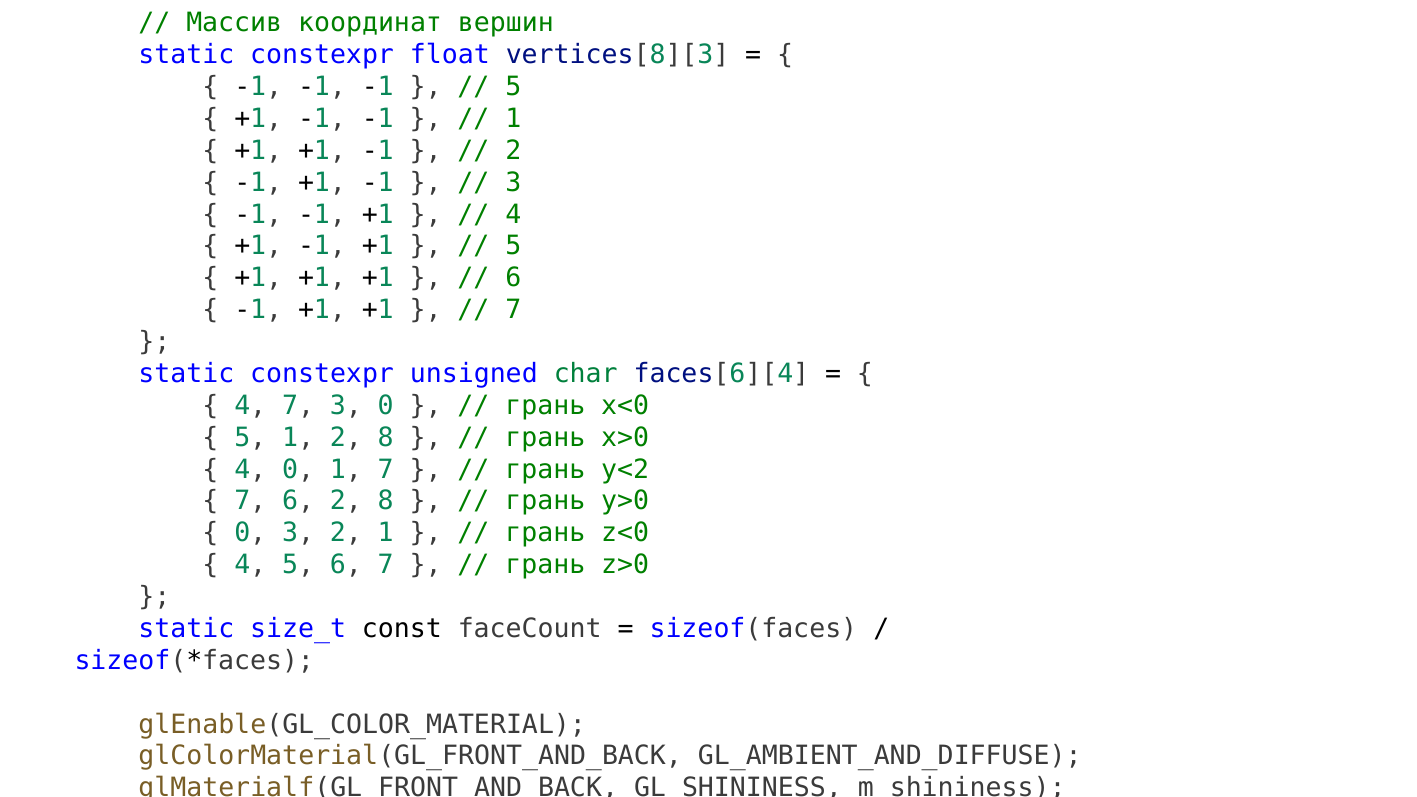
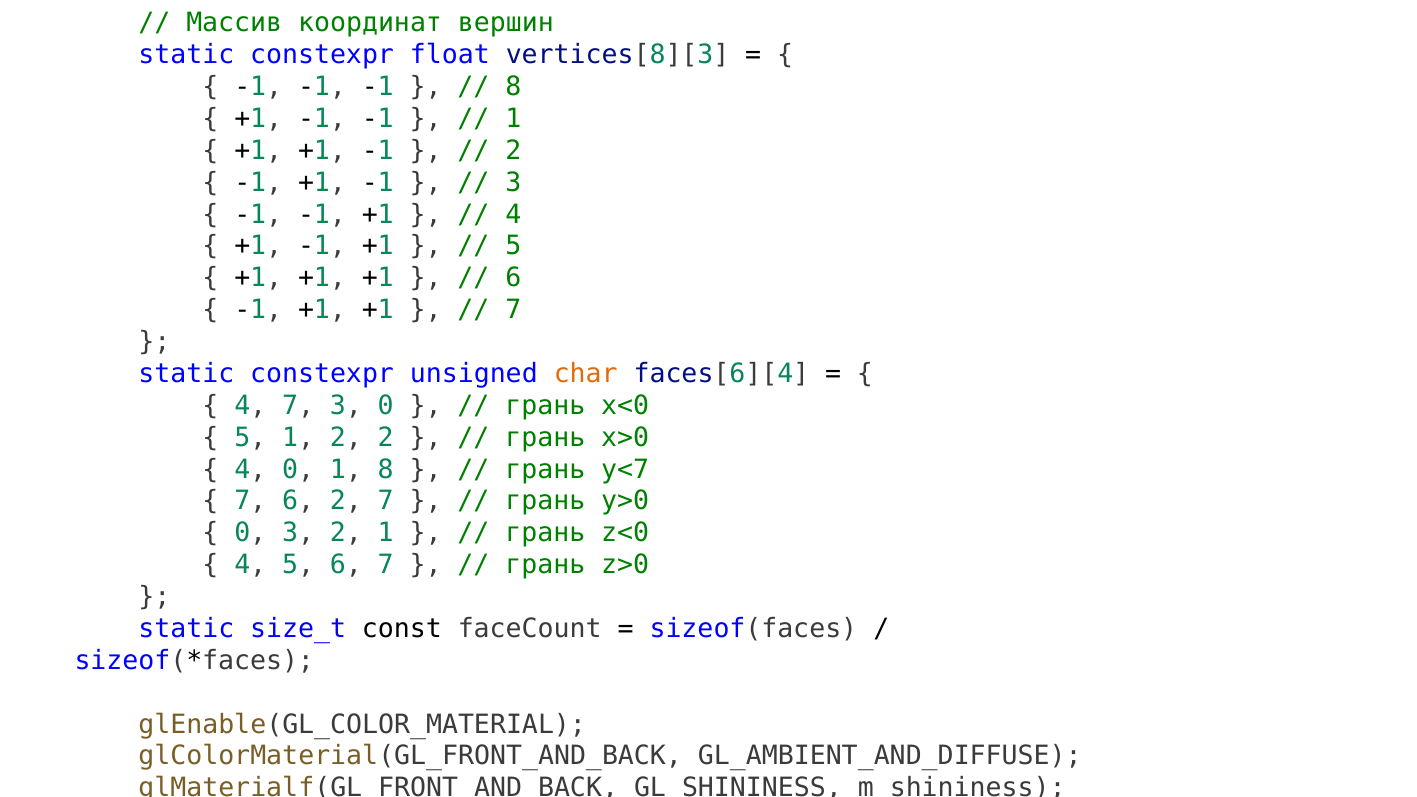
5: 5 -> 8 (513, 87)
char colour: green -> orange (586, 374)
1 2 8: 8 -> 2 (386, 437)
1 7: 7 -> 8 (386, 469)
y<2: y<2 -> y<7 (625, 469)
6 2 8: 8 -> 7 (386, 501)
